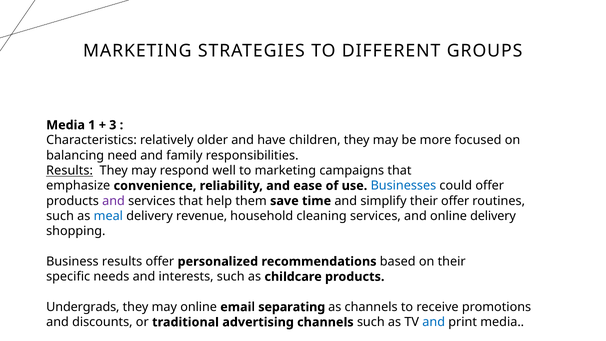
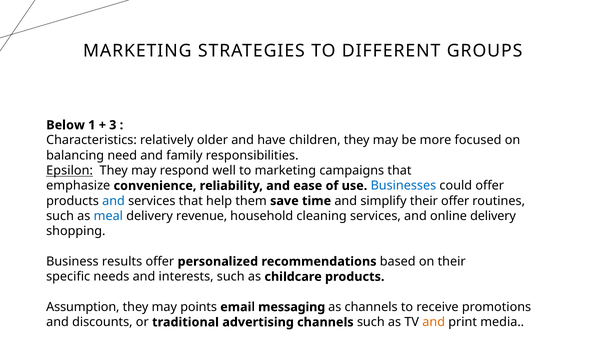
Media: Media -> Below (66, 125)
Results: Results -> Epsilon (70, 171)
and colour: purple -> blue (114, 201)
Undergrads: Undergrads -> Assumption (83, 307)
may online: online -> points (199, 307)
separating: separating -> messaging (292, 307)
and colour: blue -> orange (434, 322)
